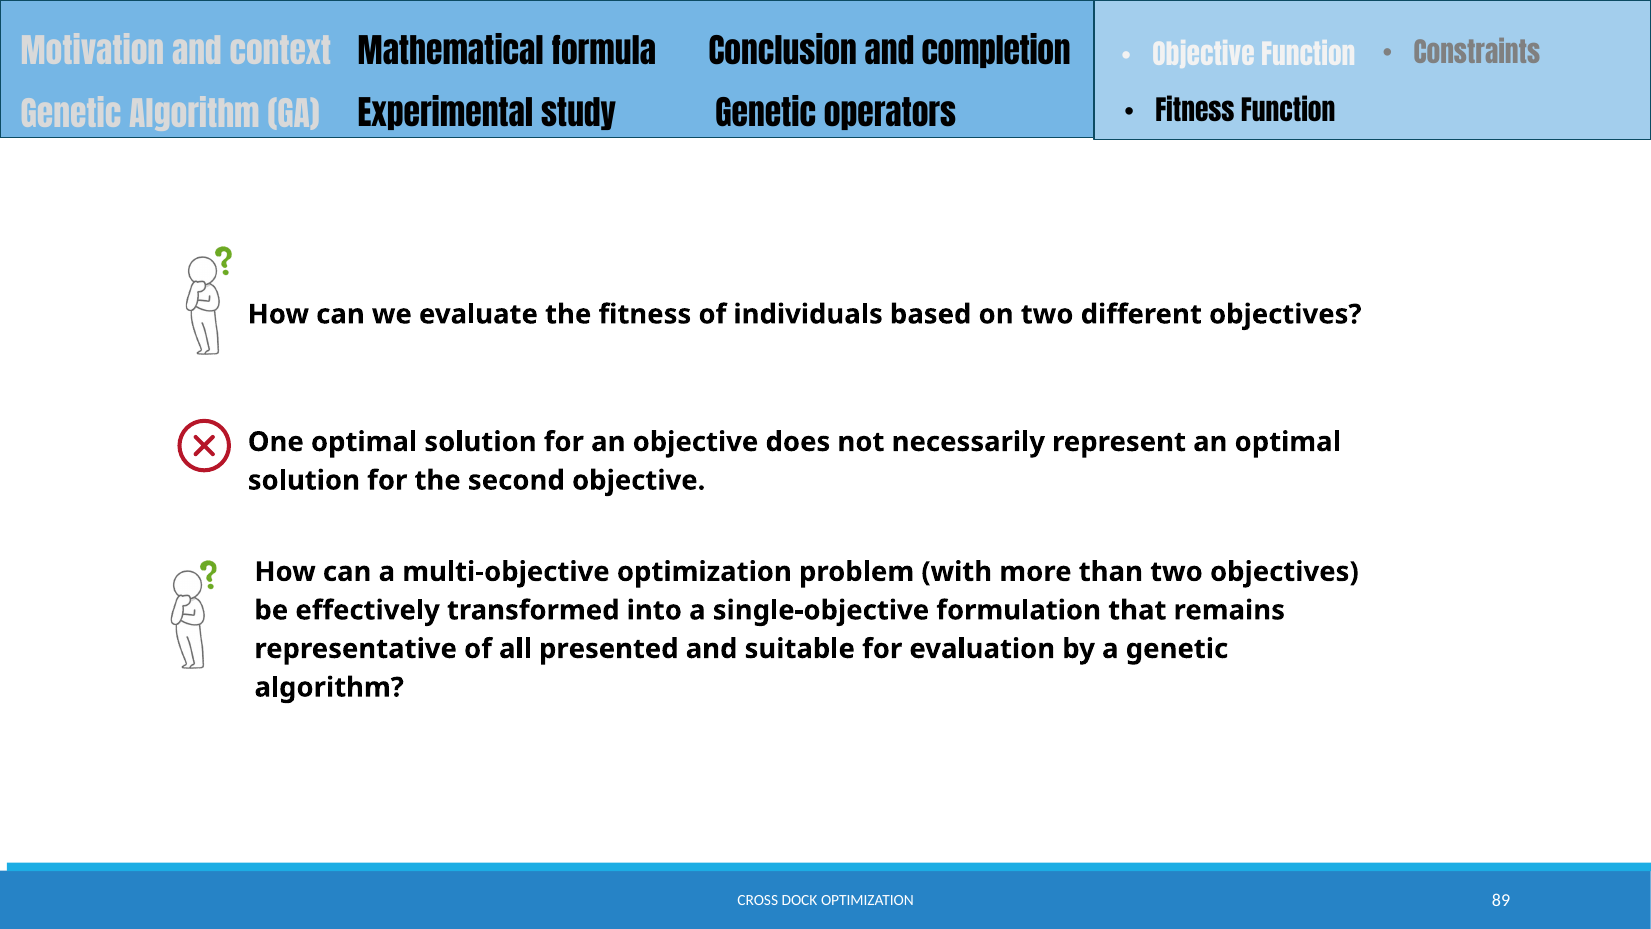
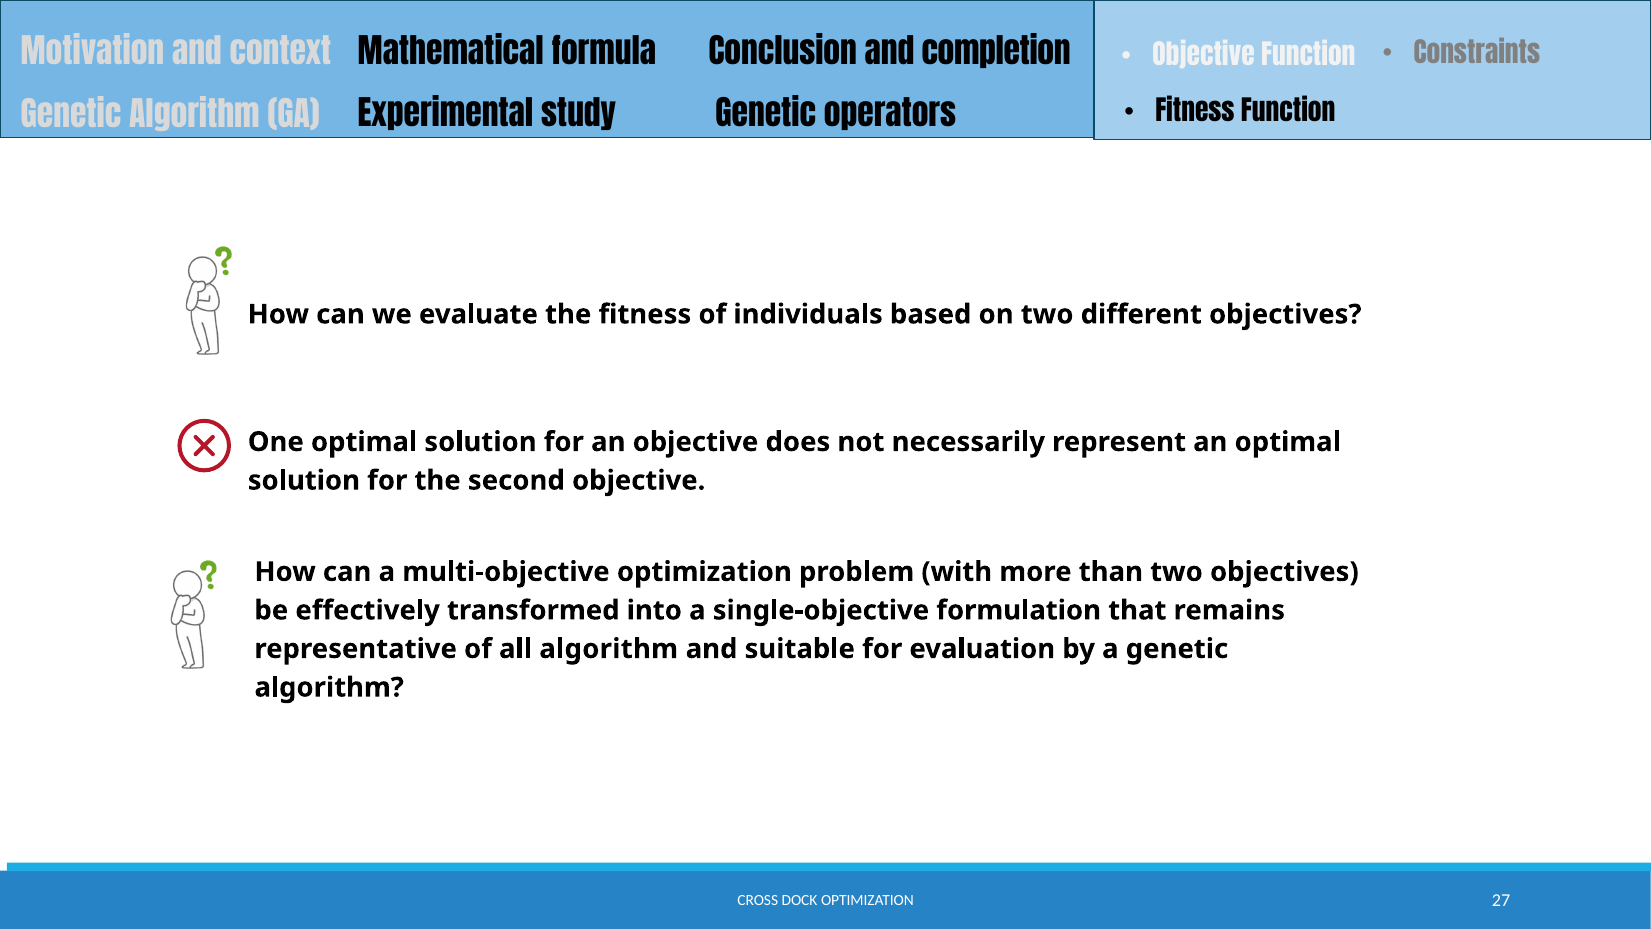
all presented: presented -> algorithm (609, 649)
89: 89 -> 27 (1501, 901)
